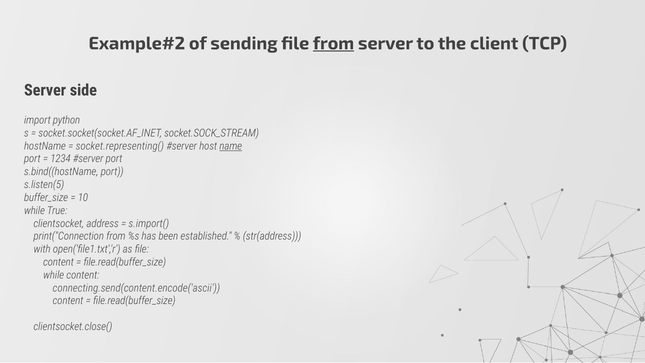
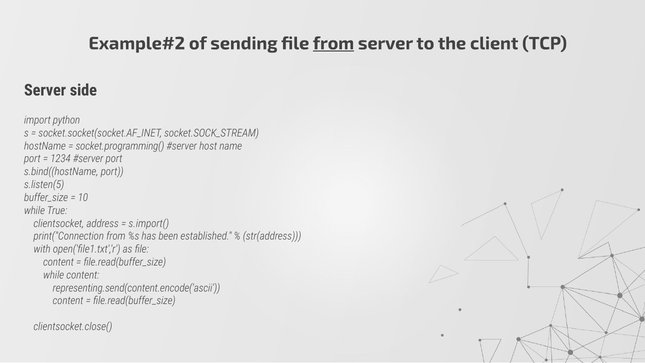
socket.representing(: socket.representing( -> socket.programming( (120, 146)
name underline: present -> none (231, 146)
connecting.send(content.encode('ascii: connecting.send(content.encode('ascii -> representing.send(content.encode('ascii (136, 288)
